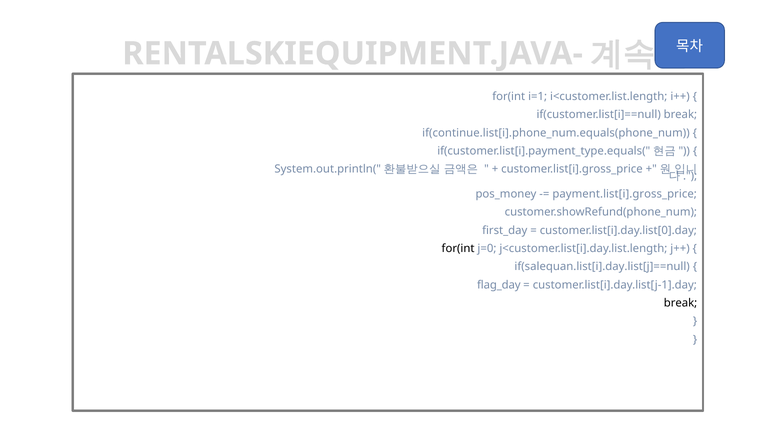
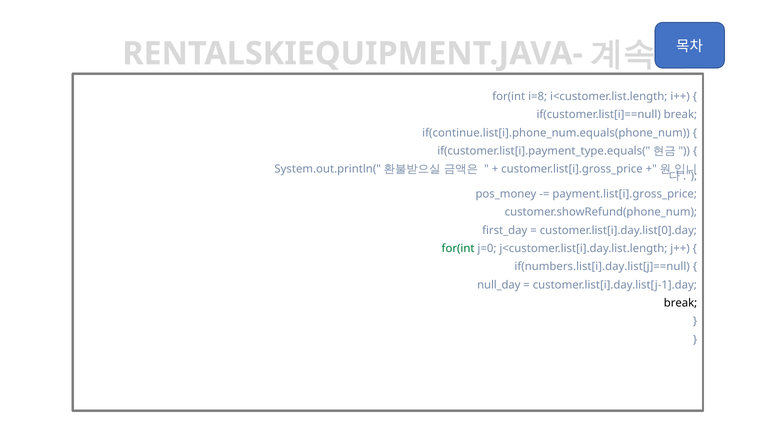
i=1: i=1 -> i=8 (538, 97)
for(int colour: black -> green (458, 249)
if(salequan.list[i].day.list[j]==null: if(salequan.list[i].day.list[j]==null -> if(numbers.list[i].day.list[j]==null (602, 267)
flag_day: flag_day -> null_day (499, 285)
